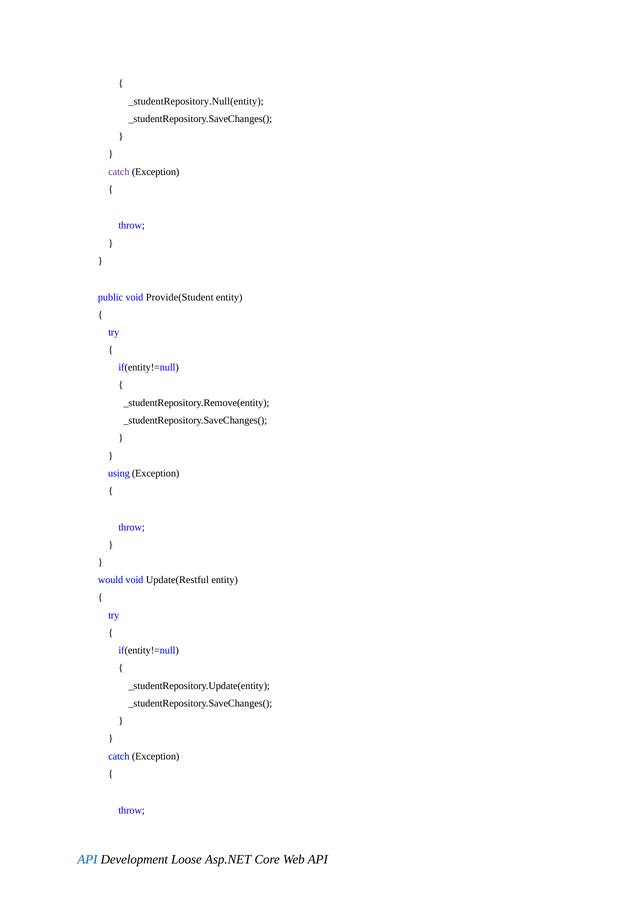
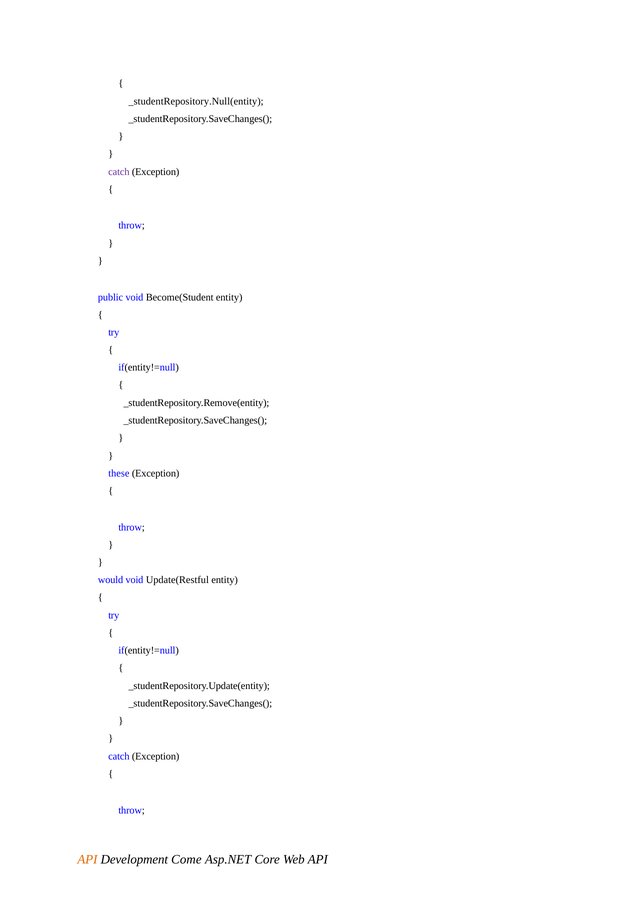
Provide(Student: Provide(Student -> Become(Student (180, 297)
using: using -> these (119, 473)
API colour: blue -> orange (87, 860)
Loose: Loose -> Come (186, 860)
